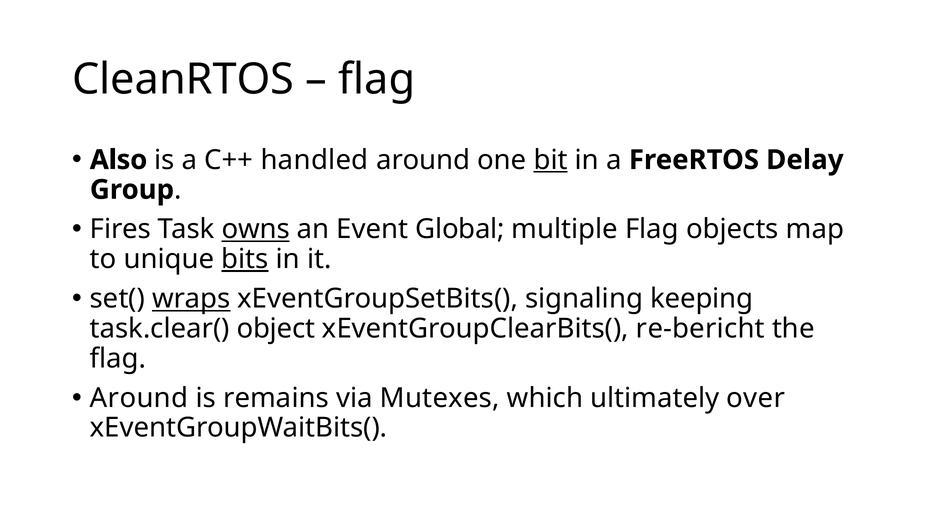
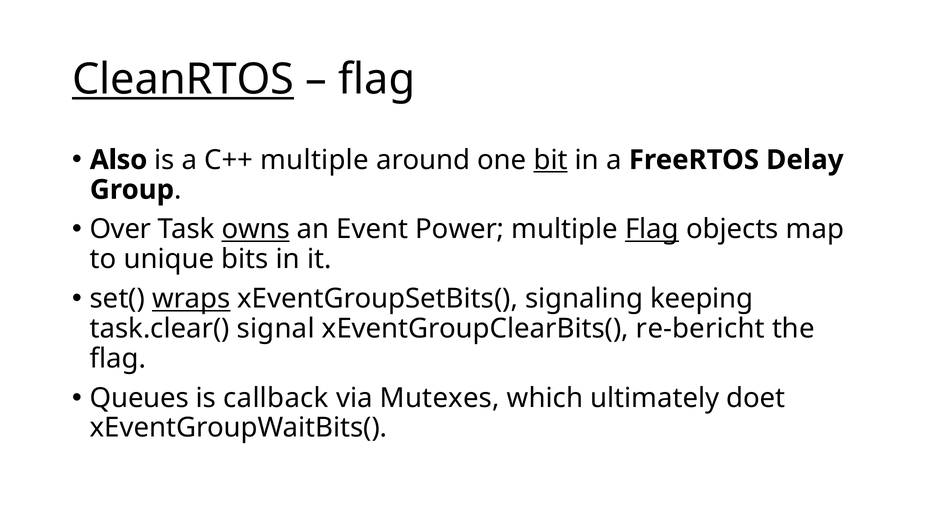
CleanRTOS underline: none -> present (183, 79)
C++ handled: handled -> multiple (315, 160)
Fires: Fires -> Over (121, 229)
Global: Global -> Power (460, 229)
Flag underline: none -> present (652, 229)
bits underline: present -> none (245, 259)
object: object -> signal (276, 329)
Around: Around -> Queues (139, 398)
remains: remains -> callback (276, 398)
over: over -> doet (756, 398)
